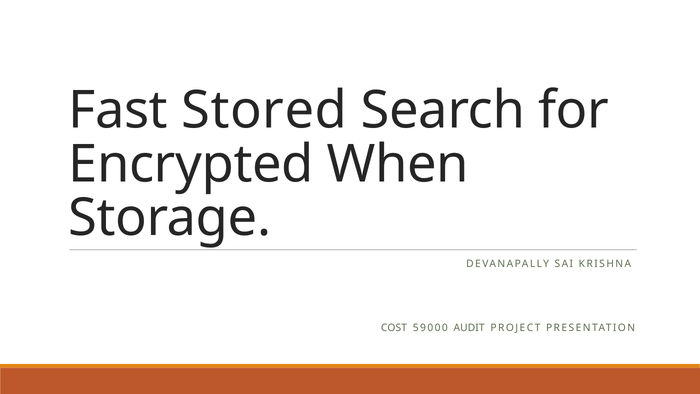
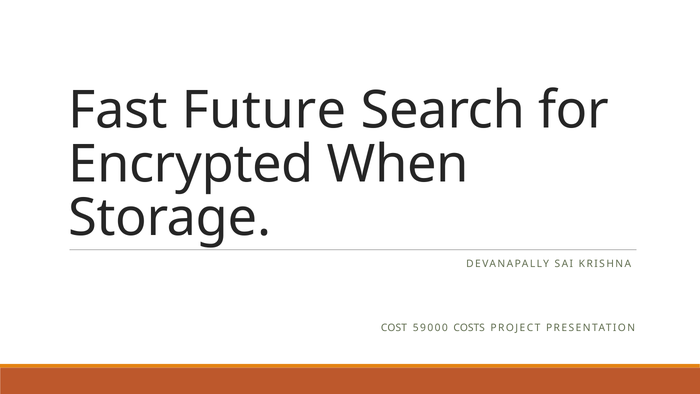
Stored: Stored -> Future (264, 111)
AUDIT: AUDIT -> COSTS (469, 328)
